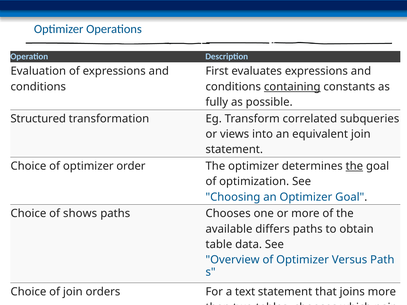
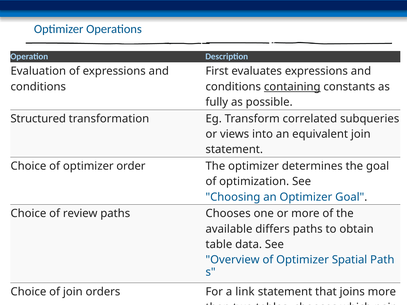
the underline: present -> none (354, 166)
shows: shows -> review (80, 214)
Versus: Versus -> Spatial (350, 260)
text: text -> link (245, 292)
